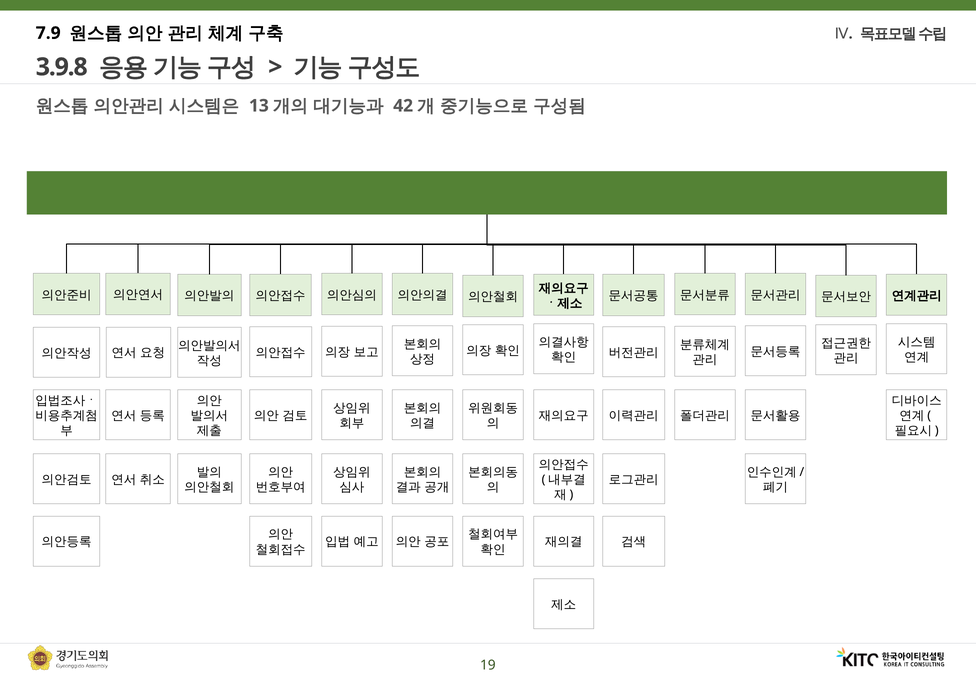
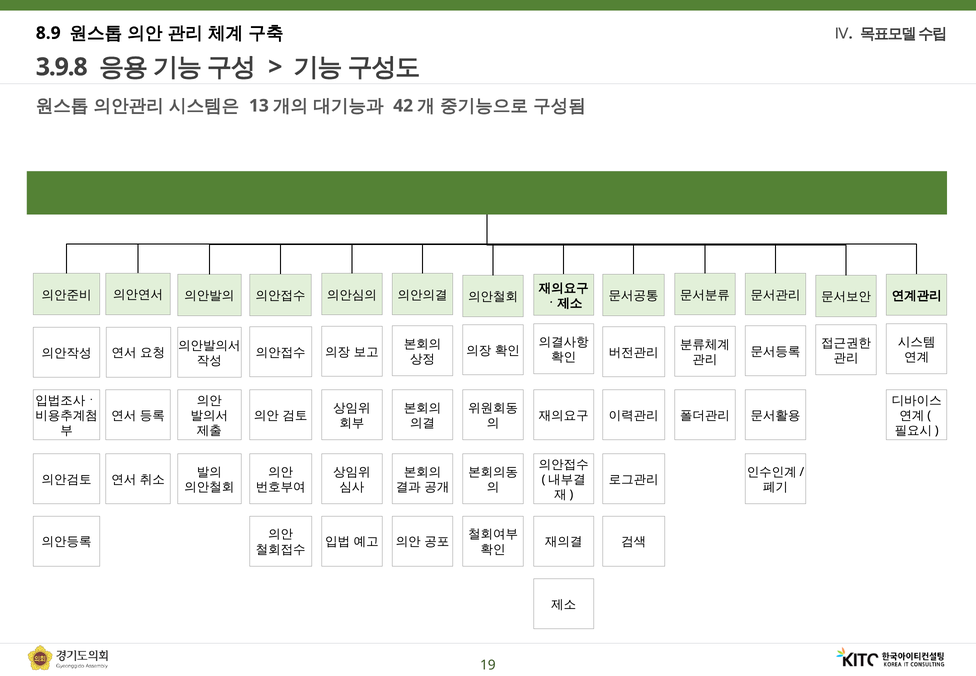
7.9: 7.9 -> 8.9 (48, 33)
